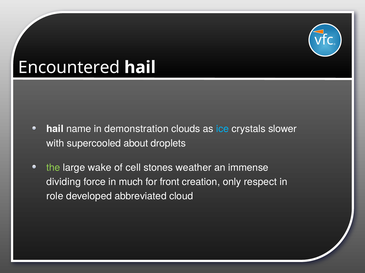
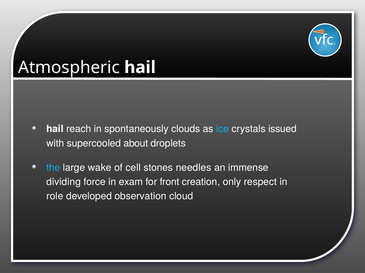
Encountered: Encountered -> Atmospheric (69, 68)
name: name -> reach (79, 129)
demonstration: demonstration -> spontaneously (137, 129)
slower: slower -> issued (282, 129)
the colour: light green -> light blue (53, 168)
weather: weather -> needles (194, 168)
much: much -> exam (131, 182)
abbreviated: abbreviated -> observation (141, 197)
